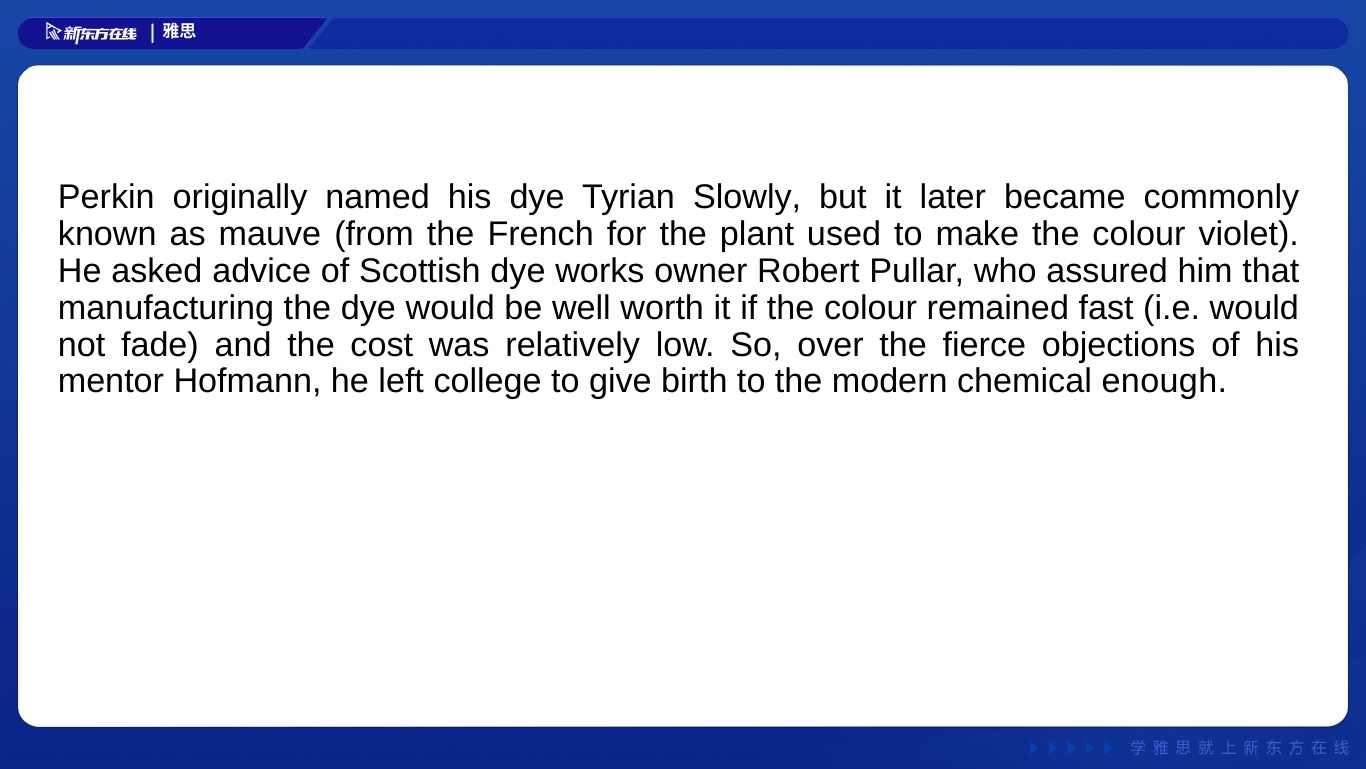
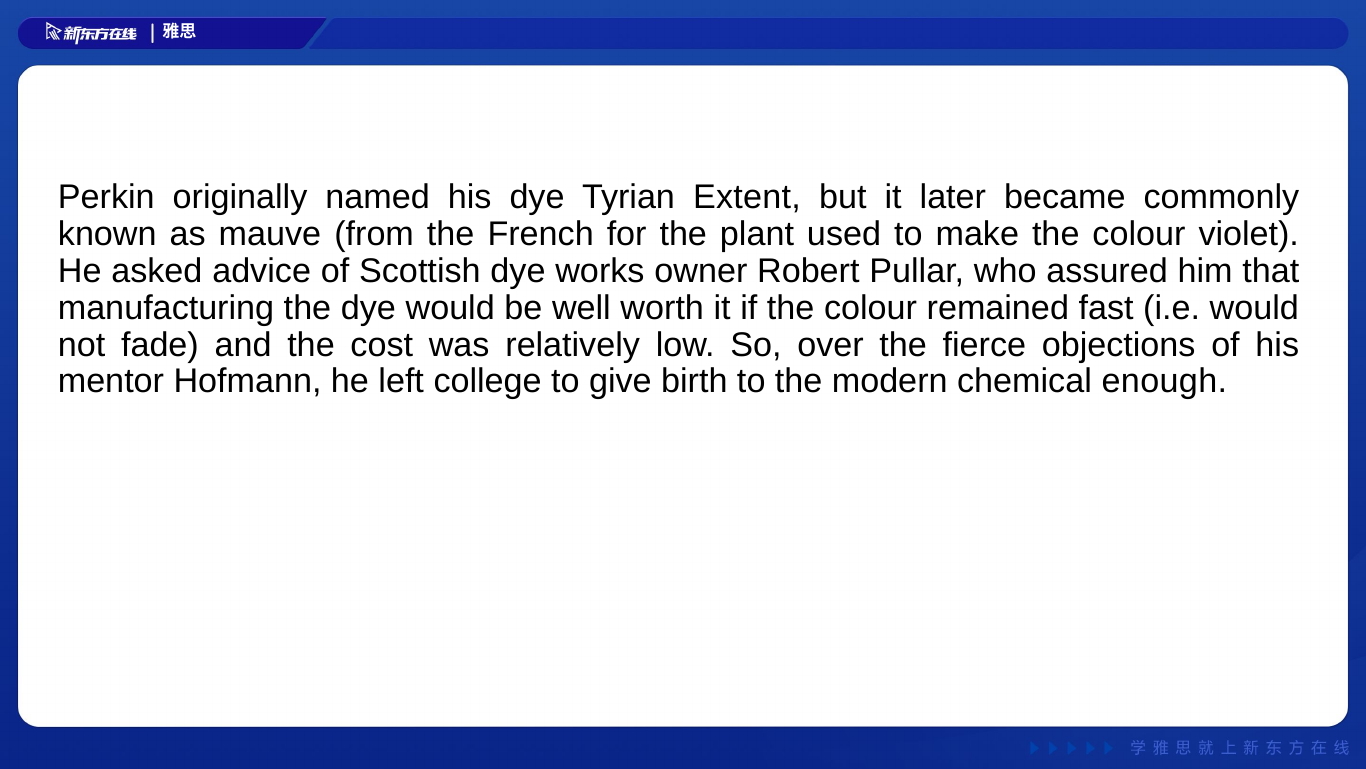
Slowly: Slowly -> Extent (747, 197)
